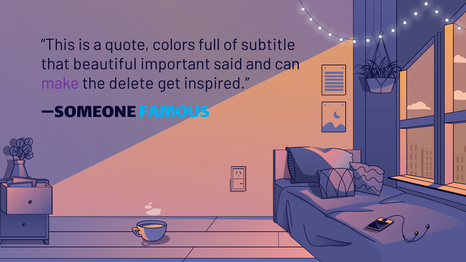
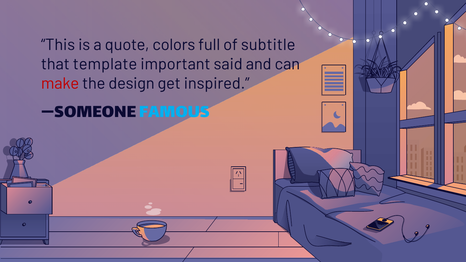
beautiful: beautiful -> template (105, 64)
make colour: purple -> red (60, 84)
delete: delete -> design (132, 84)
